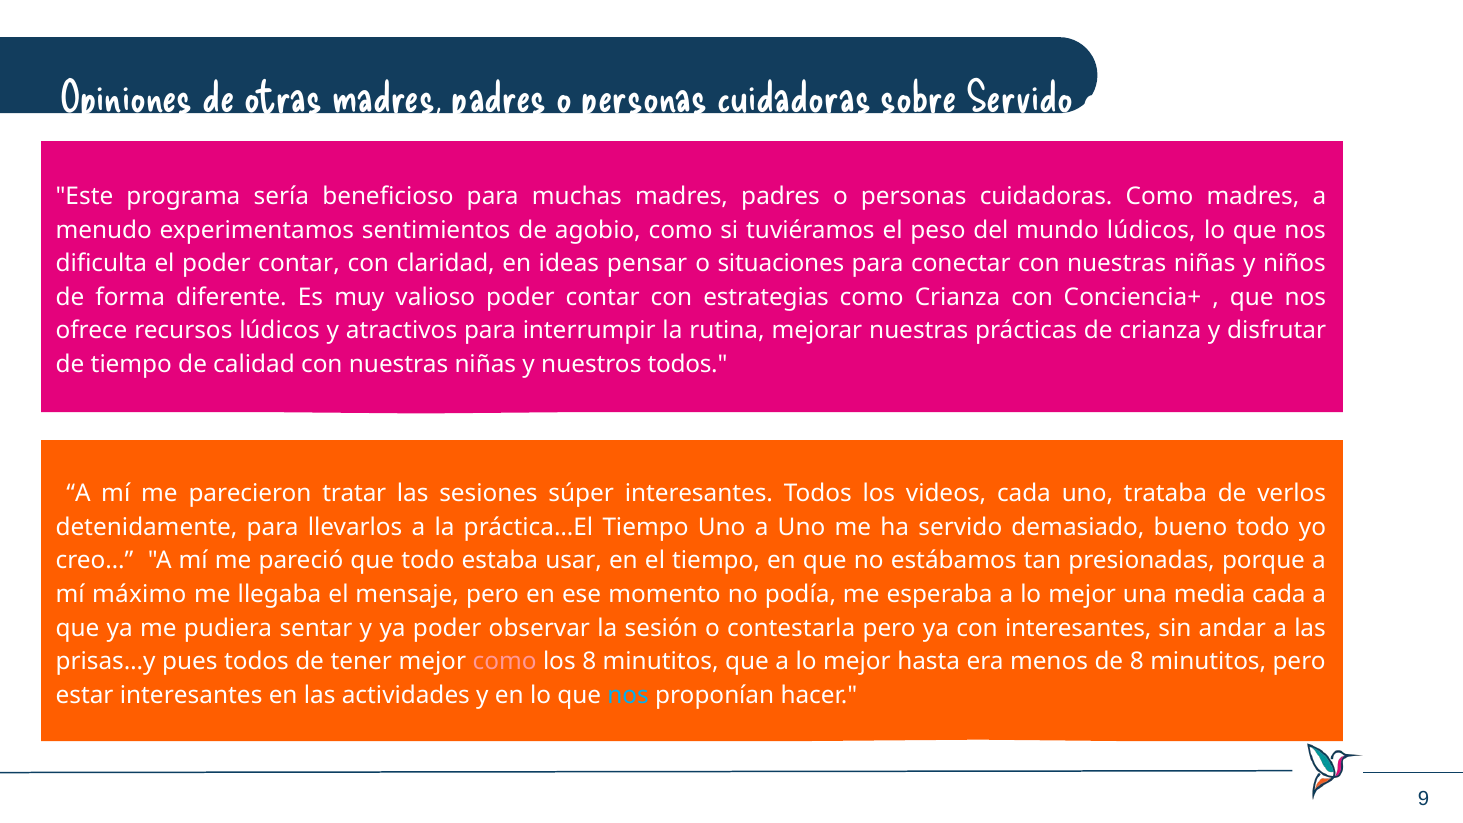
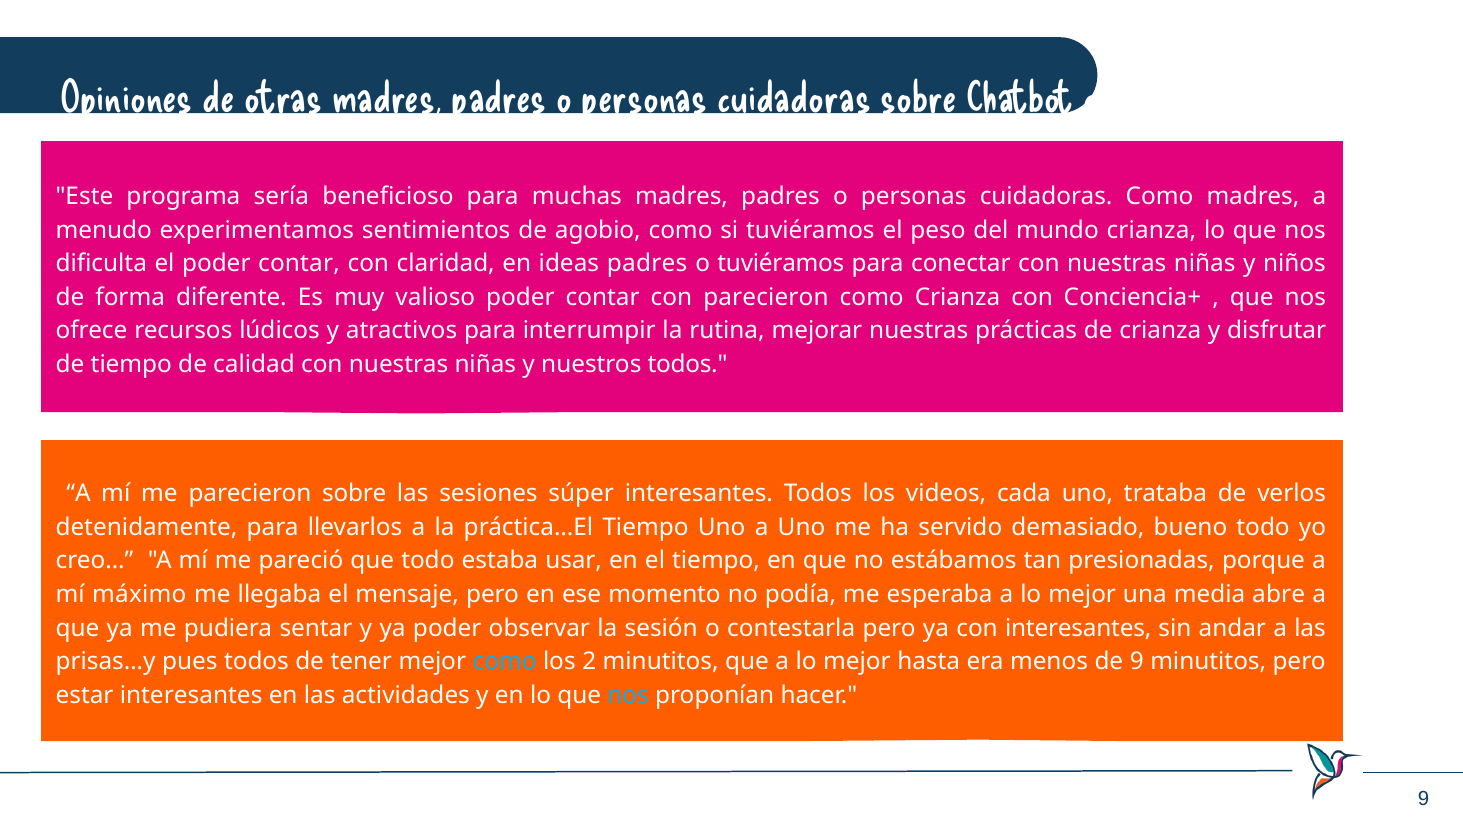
sobre Servido: Servido -> Chatbot (1020, 98)
mundo lúdicos: lúdicos -> crianza (1151, 230)
ideas pensar: pensar -> padres (647, 264)
o situaciones: situaciones -> tuviéramos (781, 264)
con estrategias: estrategias -> parecieron (766, 297)
parecieron tratar: tratar -> sobre (354, 493)
media cada: cada -> abre (1279, 594)
como colour: pink -> light blue (505, 662)
los 8: 8 -> 2 (589, 662)
de 8: 8 -> 9 (1137, 662)
